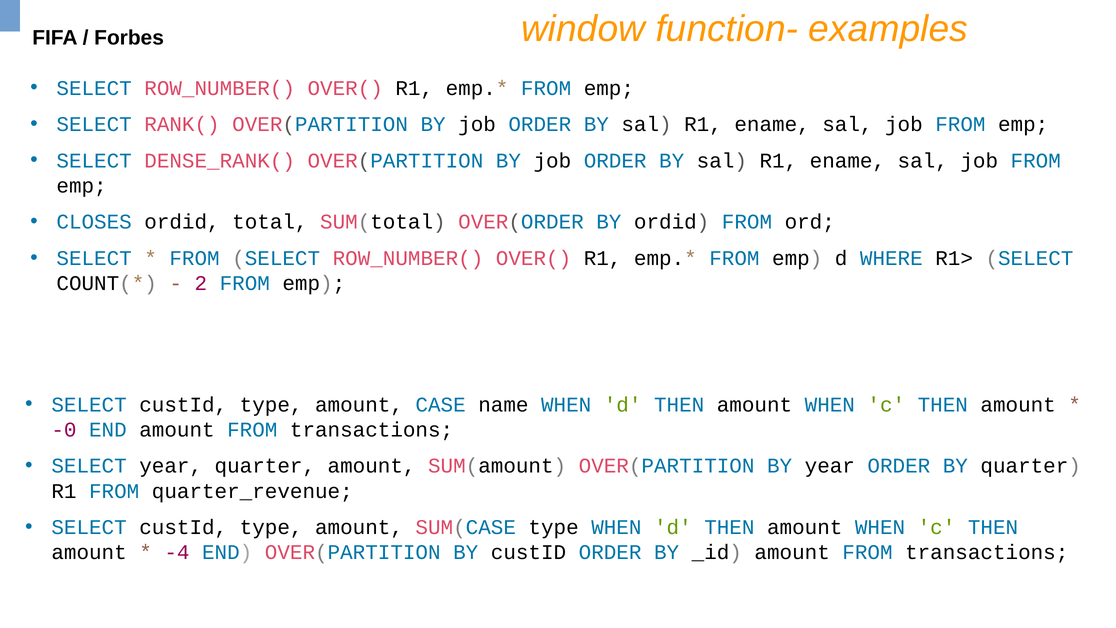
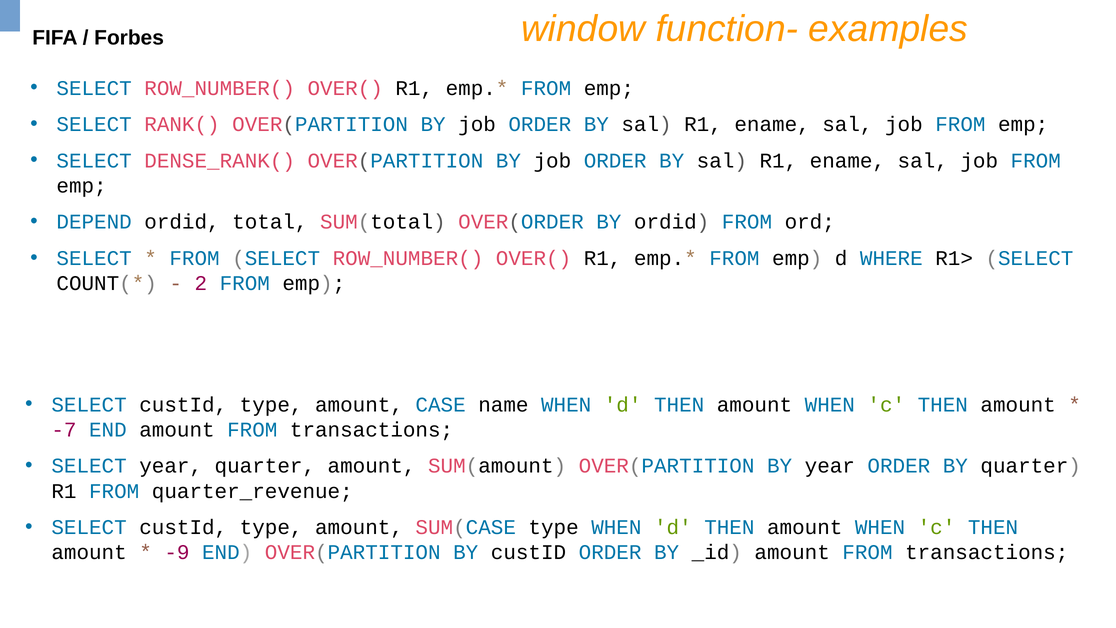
CLOSES: CLOSES -> DEPEND (94, 222)
-0: -0 -> -7 (64, 430)
-4: -4 -> -9 (177, 552)
